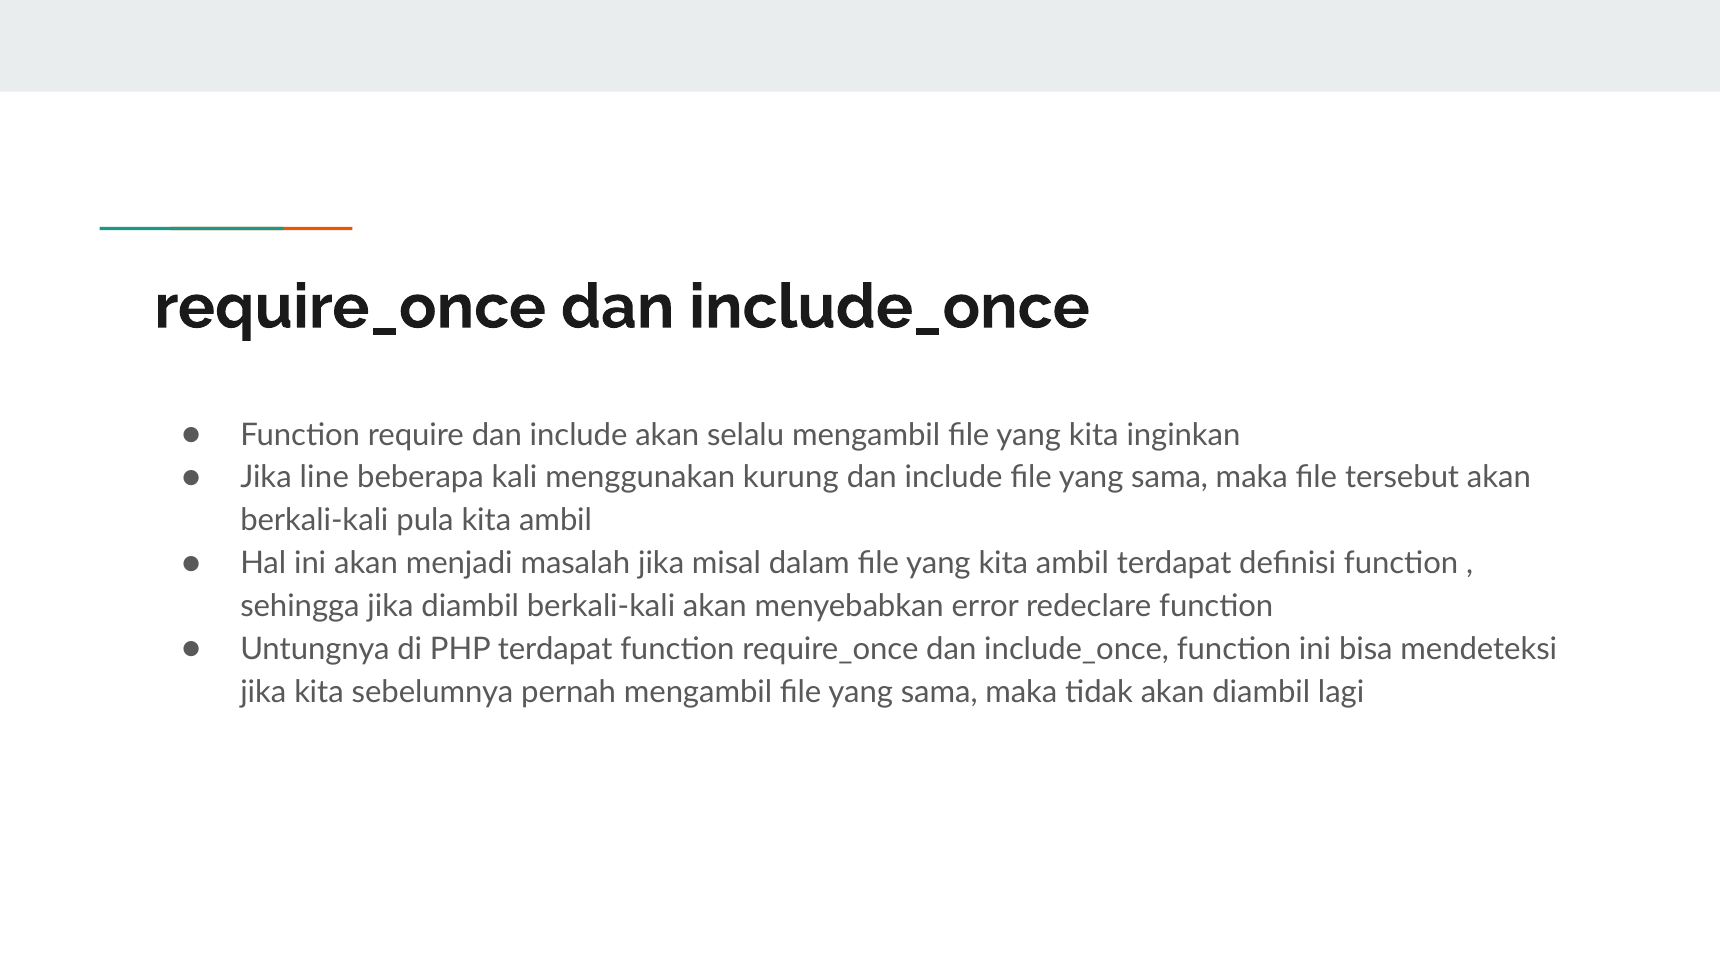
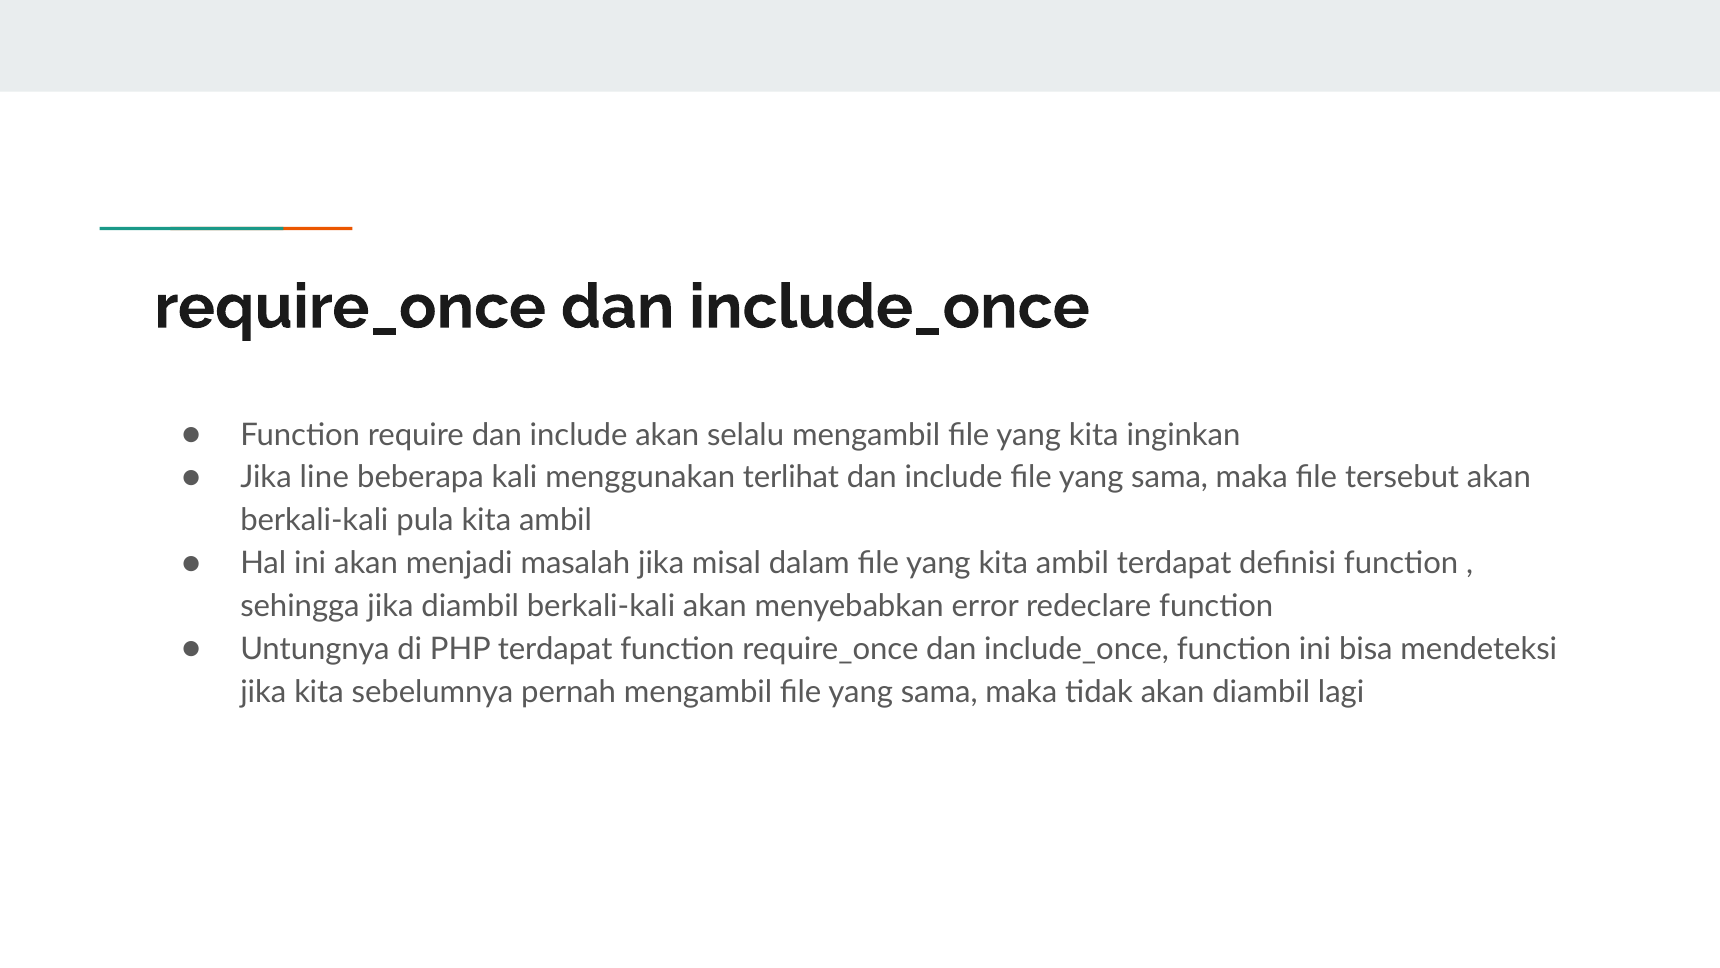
kurung: kurung -> terlihat (791, 478)
